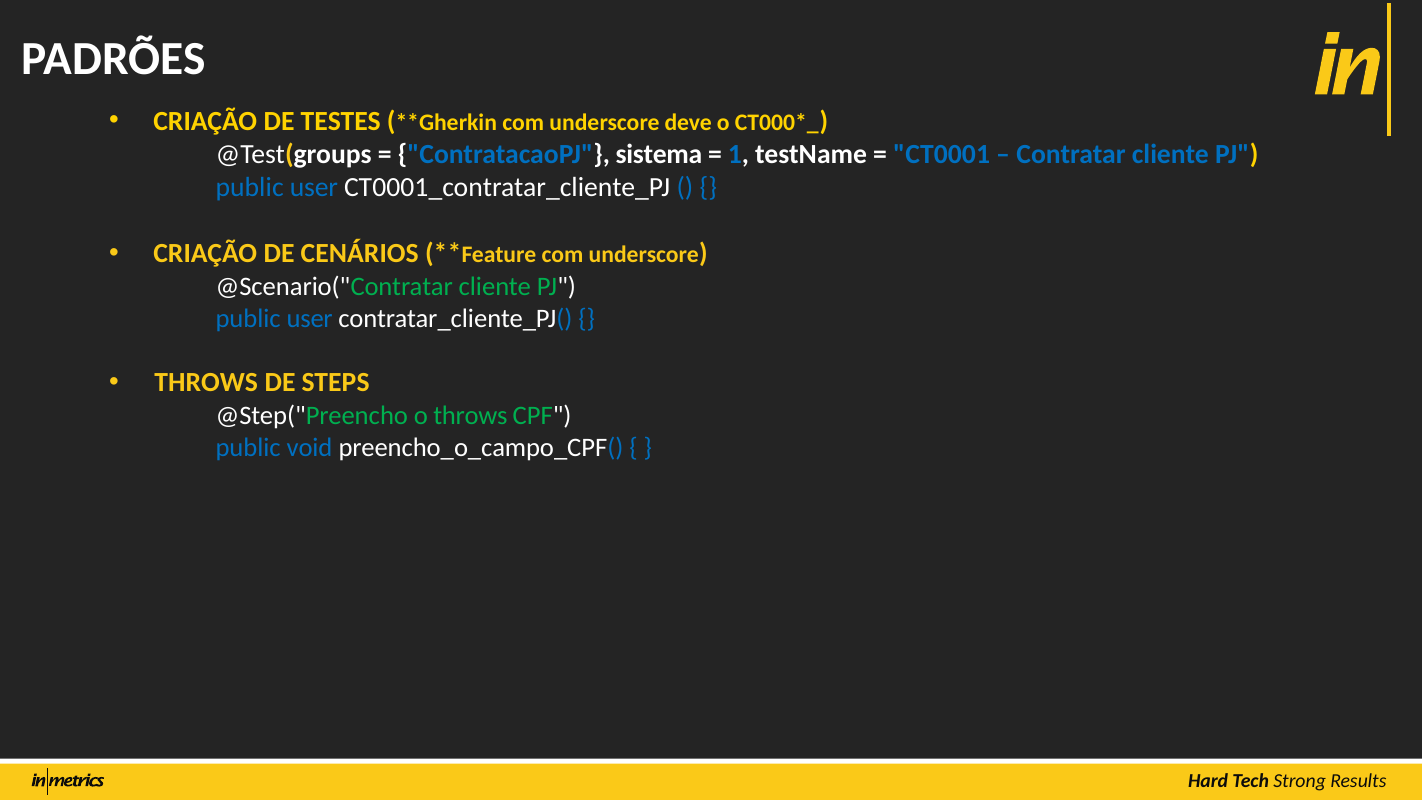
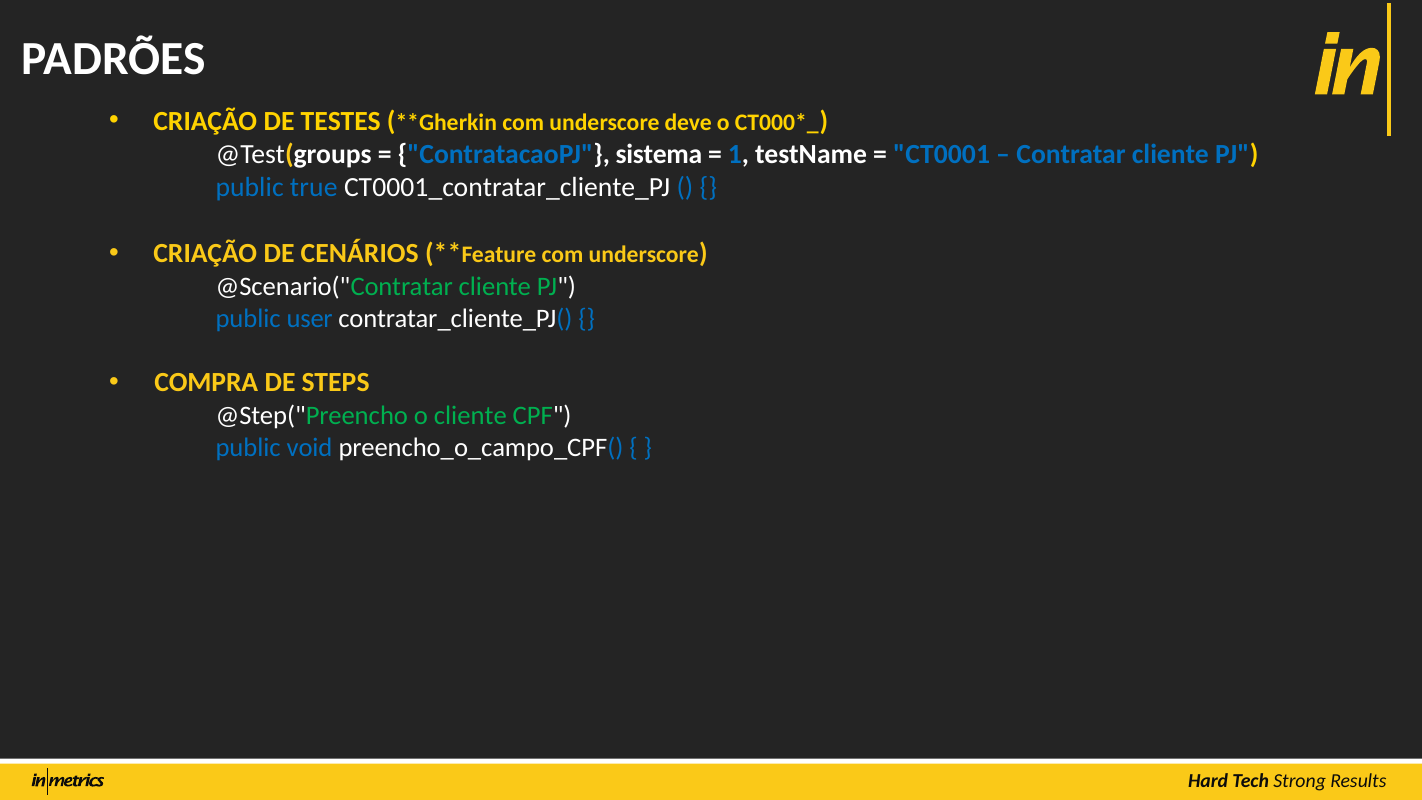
user: user -> true (314, 187)
THROWS: THROWS -> COMPRA (206, 383)
o throws: throws -> cliente (470, 415)
